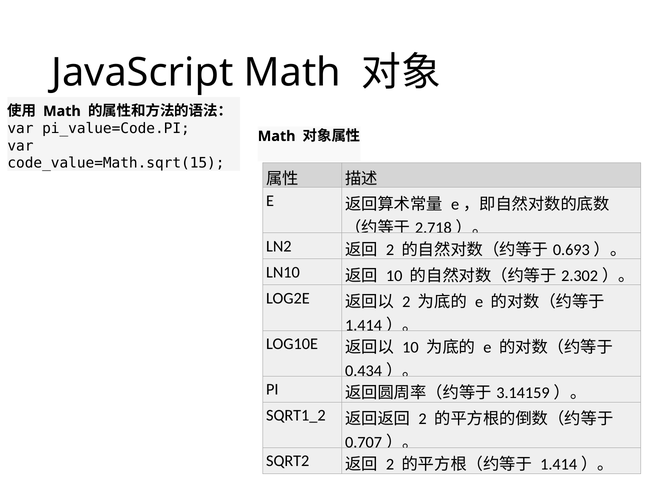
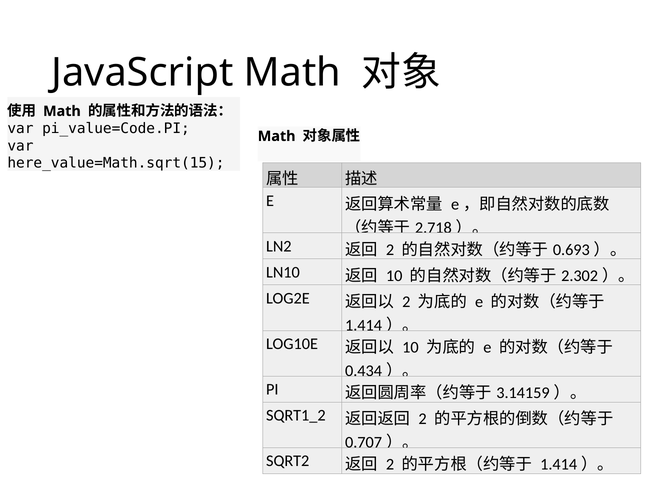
code_value=Math.sqrt(15: code_value=Math.sqrt(15 -> here_value=Math.sqrt(15 (116, 163)
